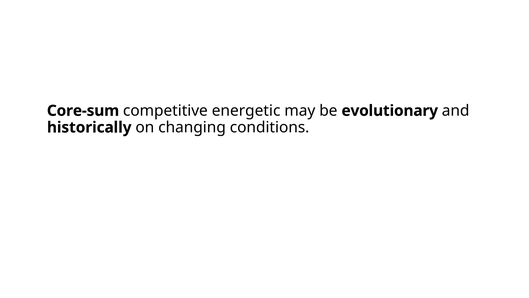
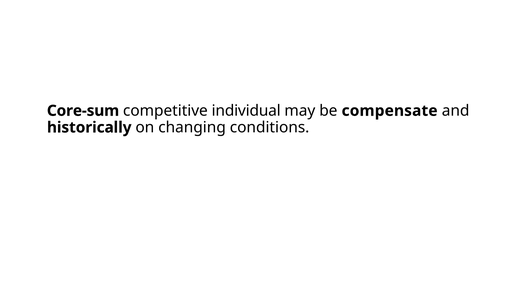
energetic: energetic -> individual (246, 111)
evolutionary: evolutionary -> compensate (390, 111)
